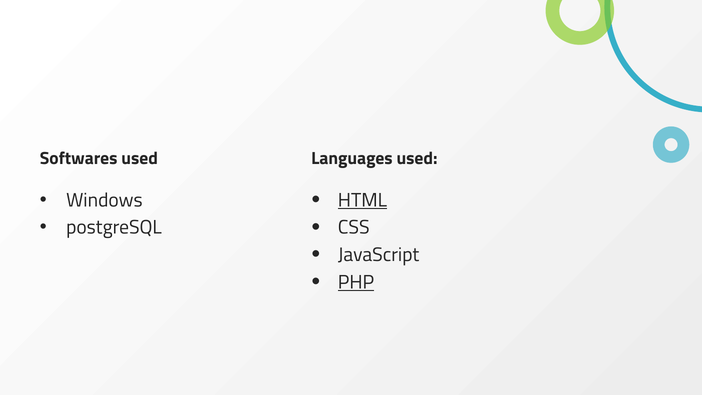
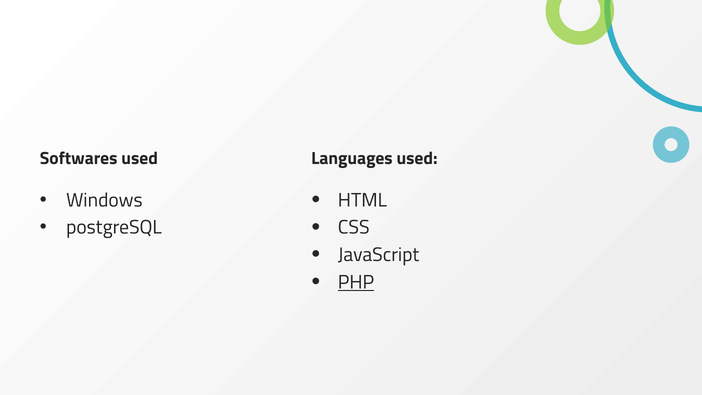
HTML underline: present -> none (362, 200)
